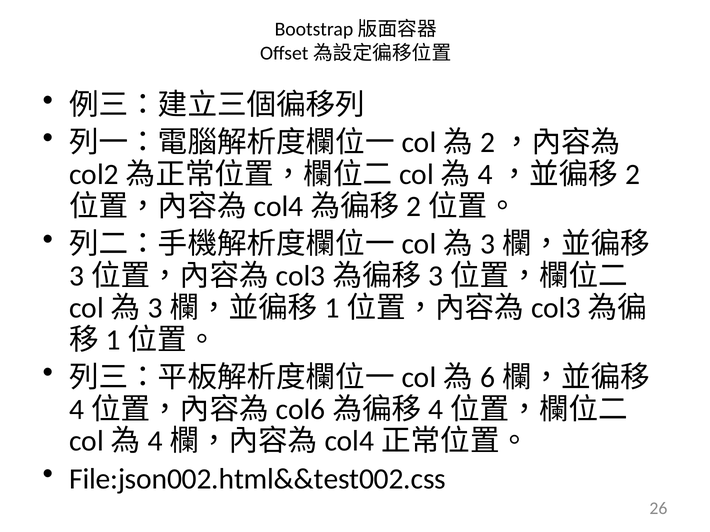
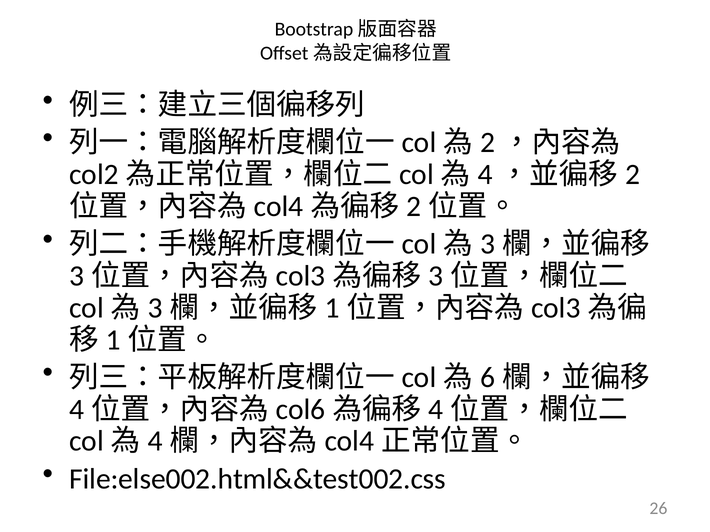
File:json002.html&&test002.css: File:json002.html&&test002.css -> File:else002.html&&test002.css (258, 479)
